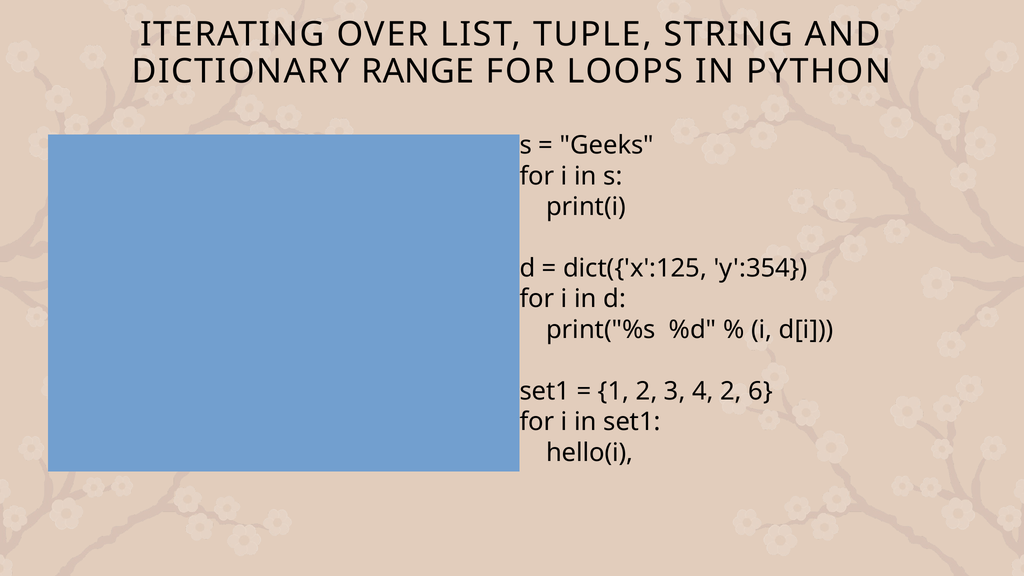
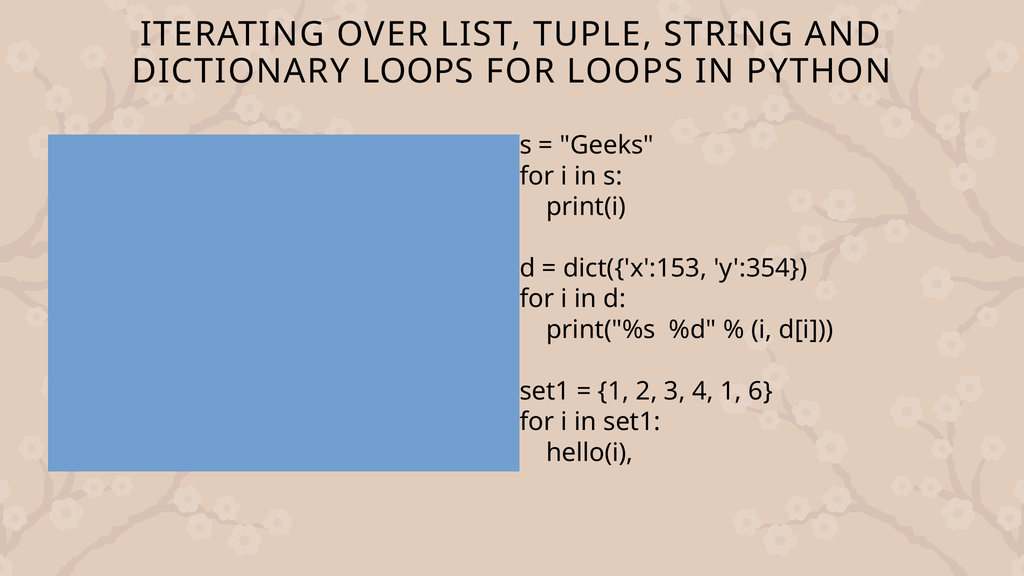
DICTIONARY RANGE: RANGE -> LOOPS (418, 71)
dict({'x':125: dict({'x':125 -> dict({'x':153 (635, 268)
4 2: 2 -> 1 (731, 391)
